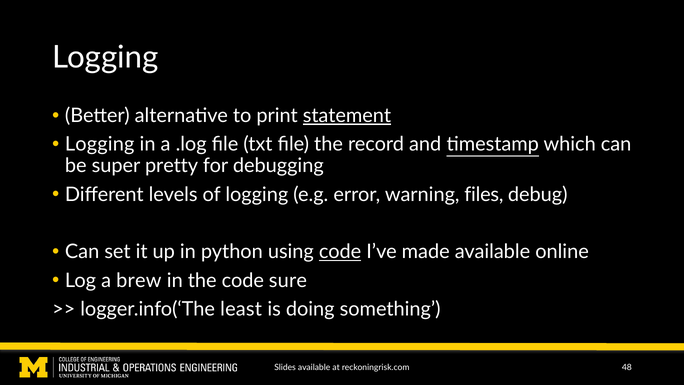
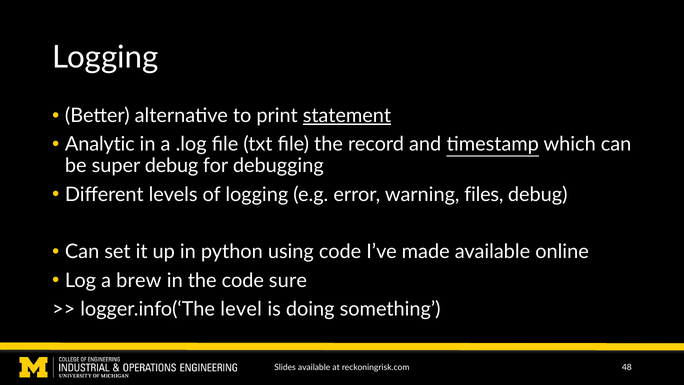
Logging: Logging -> Analytic (100, 144)
super pretty: pretty -> debug (172, 166)
code underline: present -> none (340, 252)
least: least -> level (241, 309)
